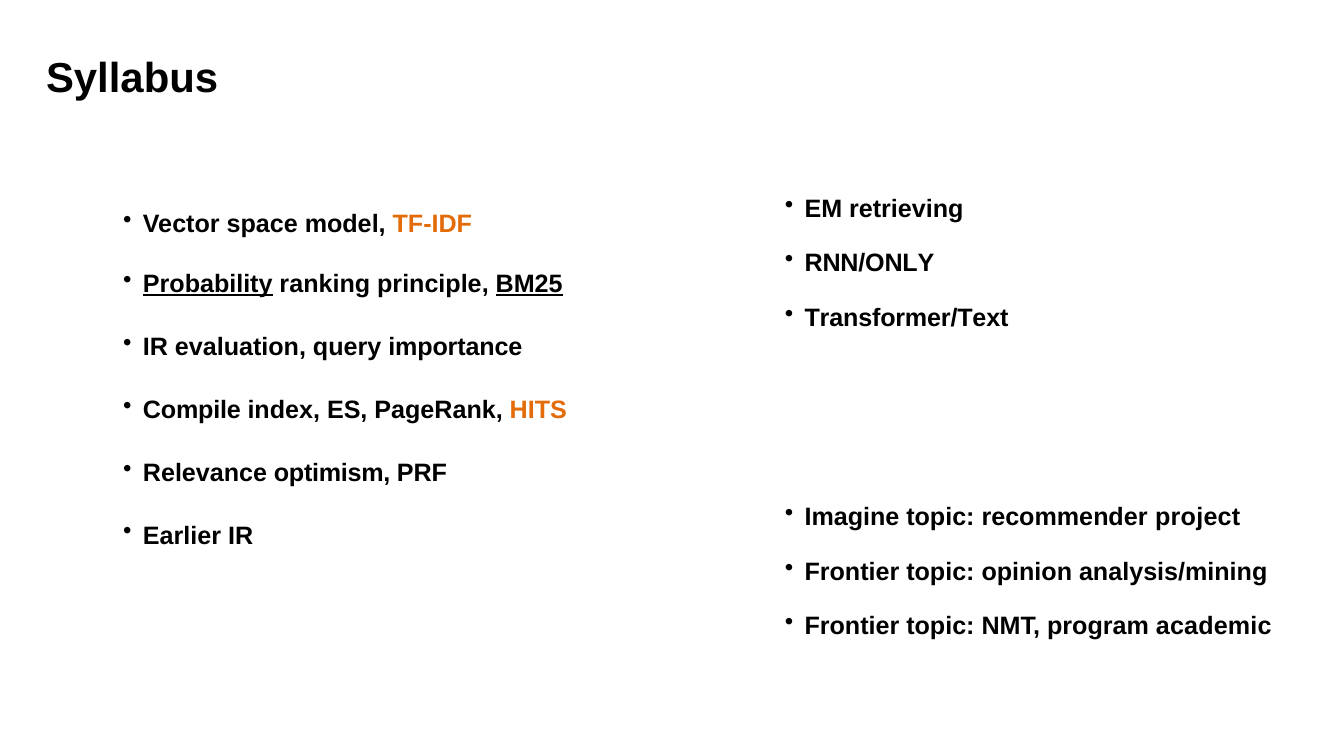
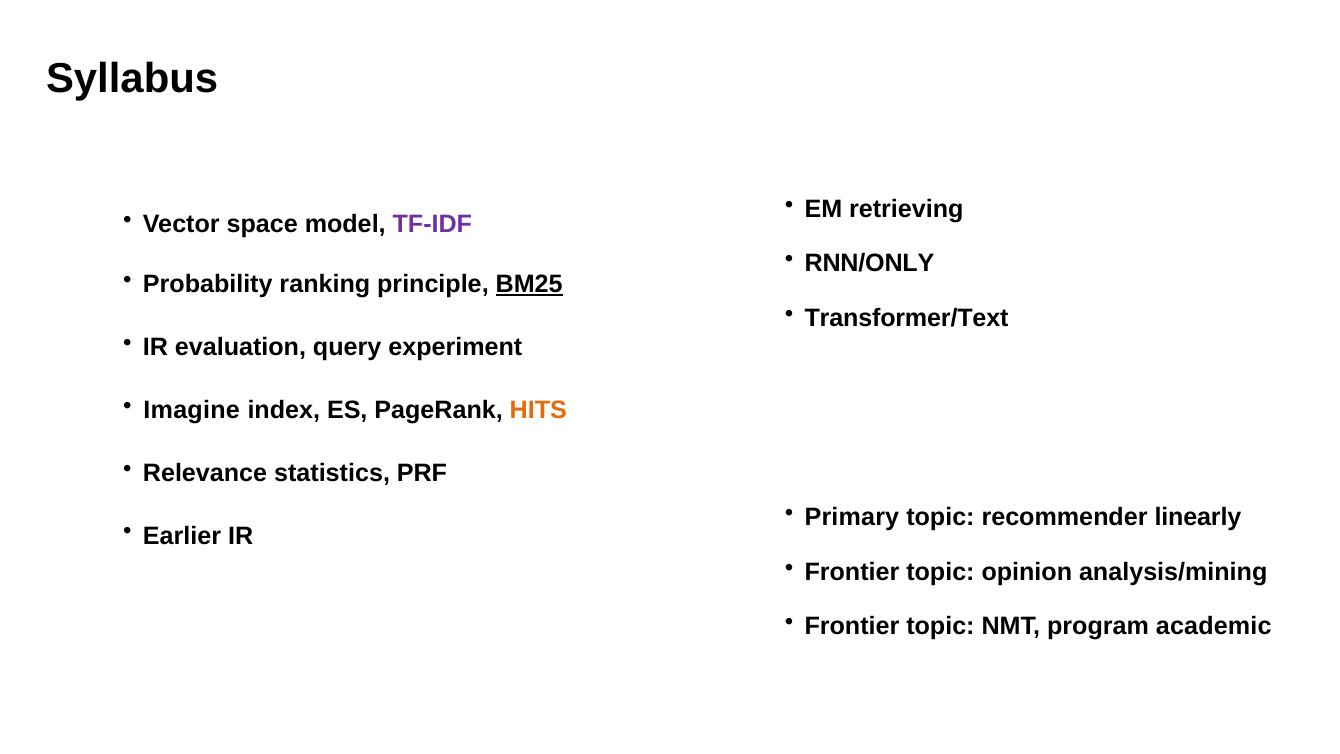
TF-IDF colour: orange -> purple (432, 224)
Probability underline: present -> none (208, 284)
importance: importance -> experiment (455, 347)
Compile: Compile -> Imagine (192, 410)
optimism: optimism -> statistics (332, 473)
Imagine: Imagine -> Primary (852, 517)
project: project -> linearly (1198, 517)
